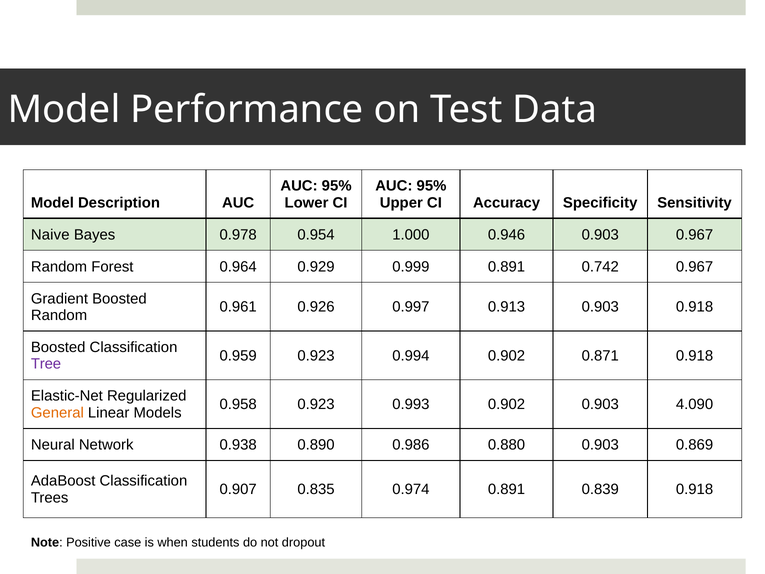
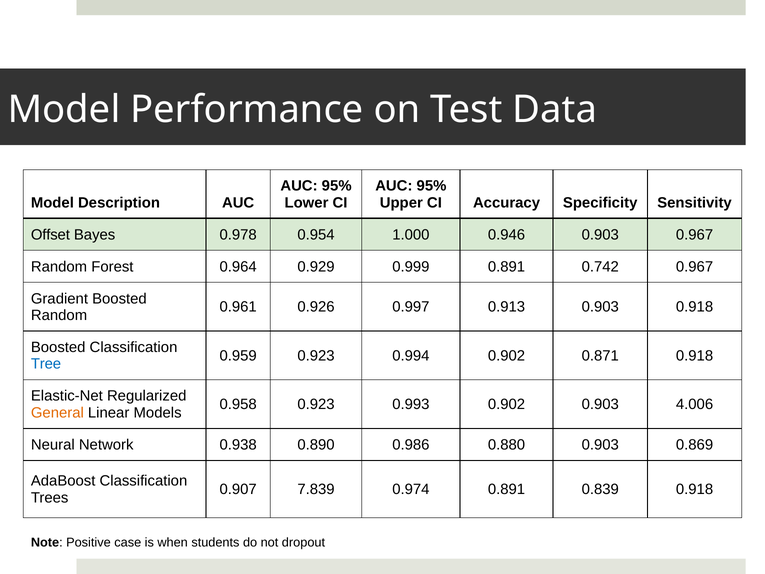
Naive: Naive -> Offset (50, 234)
Tree colour: purple -> blue (46, 364)
4.090: 4.090 -> 4.006 (695, 404)
0.835: 0.835 -> 7.839 (316, 489)
